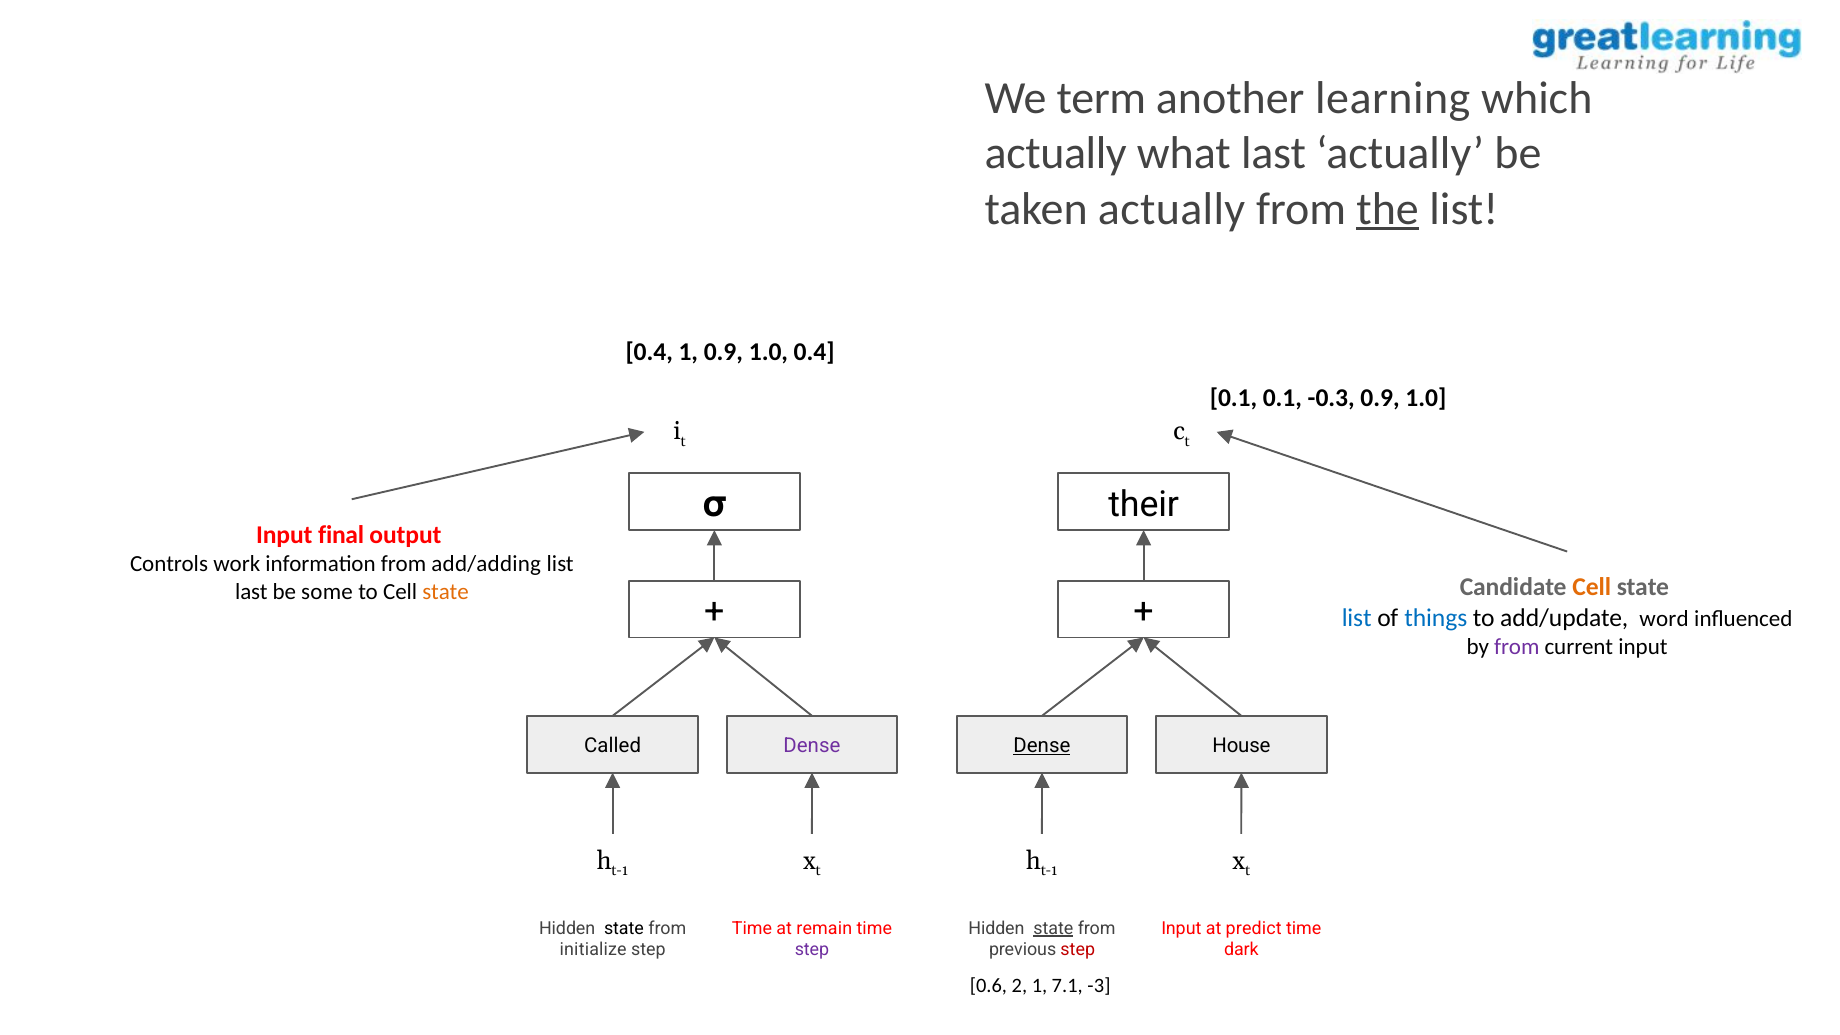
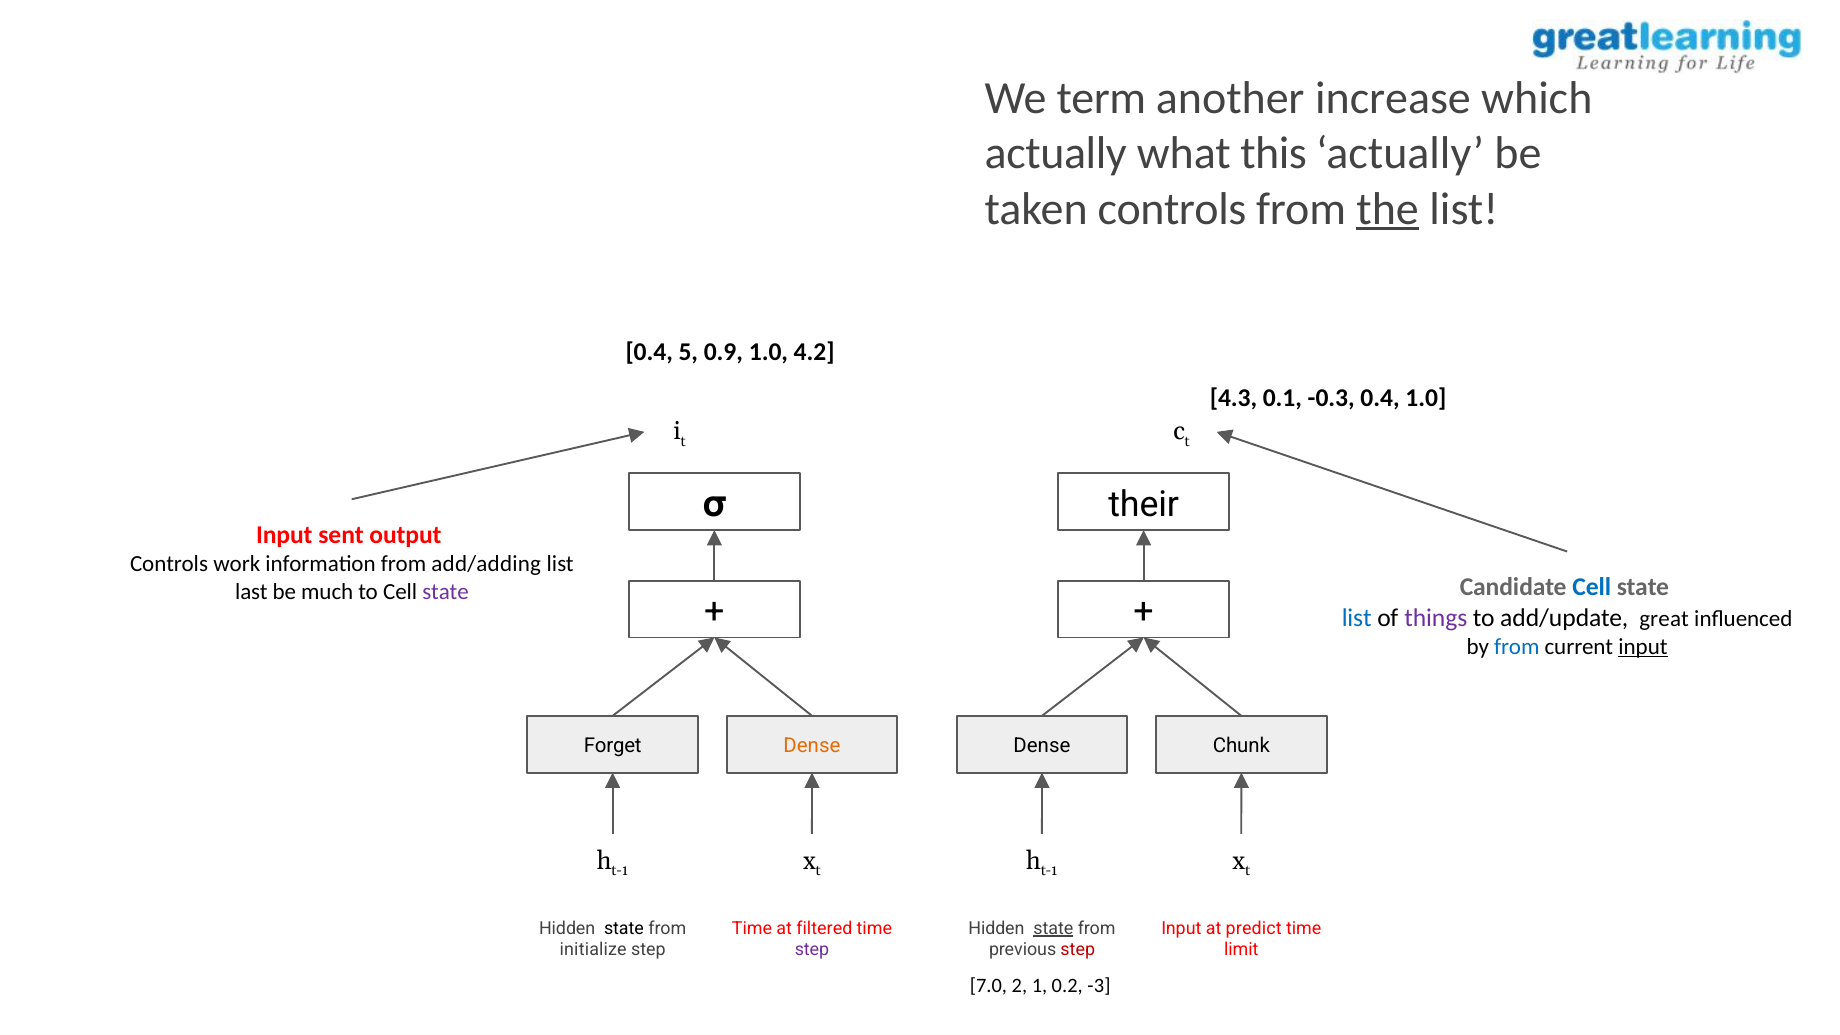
learning: learning -> increase (1393, 98)
what last: last -> this (1274, 154)
taken actually: actually -> controls (1172, 209)
0.4 1: 1 -> 5 (688, 352)
0.4: 0.4 -> 4.2 (814, 352)
0.1: 0.1 -> 4.3 (1233, 398)
-0.3 0.9: 0.9 -> 0.4 (1380, 398)
final: final -> sent (341, 535)
Cell colour: orange -> blue (1592, 587)
some: some -> much (327, 591)
state colour: orange -> purple (446, 591)
things colour: blue -> purple (1436, 618)
word: word -> great (1664, 619)
from colour: purple -> blue (1517, 647)
input underline: none -> present (1643, 647)
Called: Called -> Forget (613, 746)
Dense colour: purple -> orange (812, 746)
Dense underline: present -> none (1042, 746)
House: House -> Chunk (1241, 746)
remain: remain -> filtered (824, 928)
dark: dark -> limit (1241, 950)
0.6: 0.6 -> 7.0 (988, 986)
7.1: 7.1 -> 0.2 (1067, 986)
